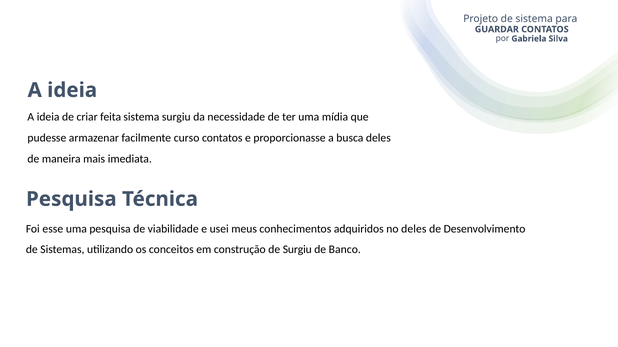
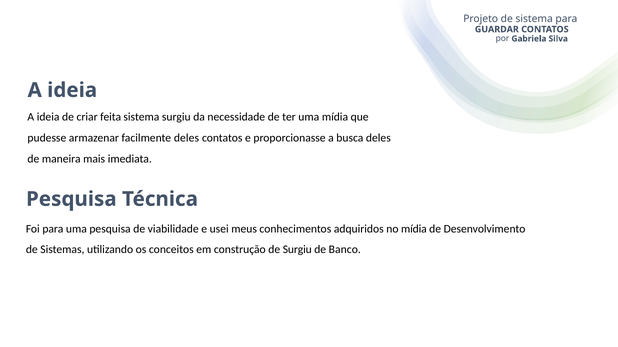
facilmente curso: curso -> deles (187, 138)
Foi esse: esse -> para (53, 229)
no deles: deles -> mídia (414, 229)
